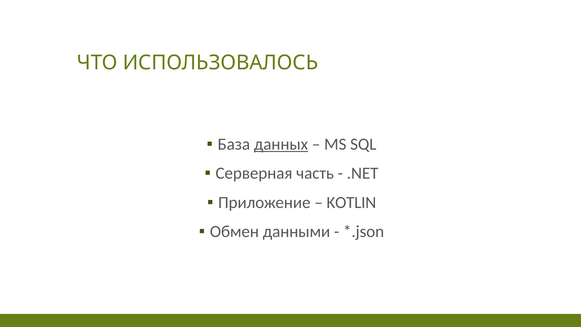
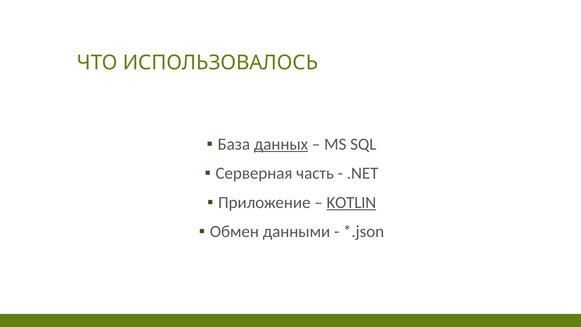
KOTLIN underline: none -> present (351, 202)
